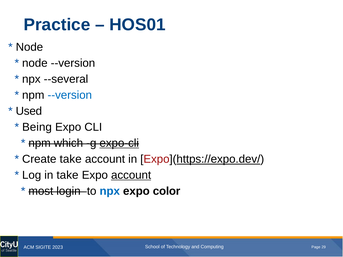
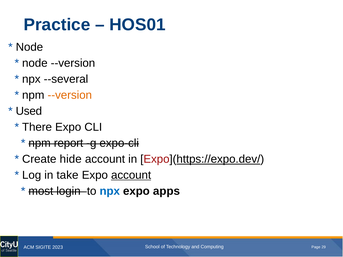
--version colour: blue -> orange (70, 95)
Being: Being -> There (37, 127)
which: which -> report (69, 143)
expo-cli underline: present -> none (119, 143)
Create take: take -> hide (71, 159)
color: color -> apps (166, 191)
